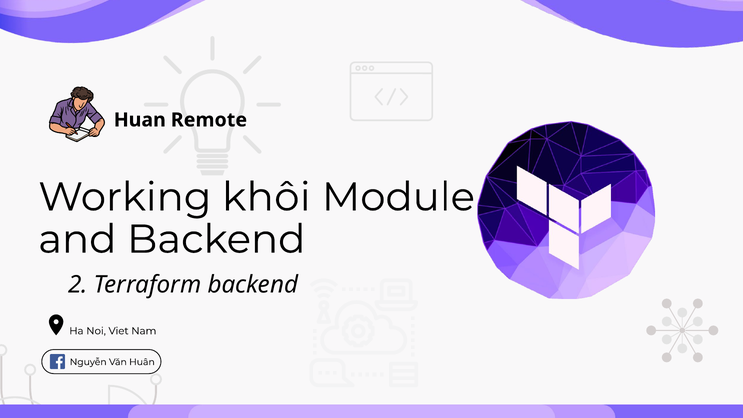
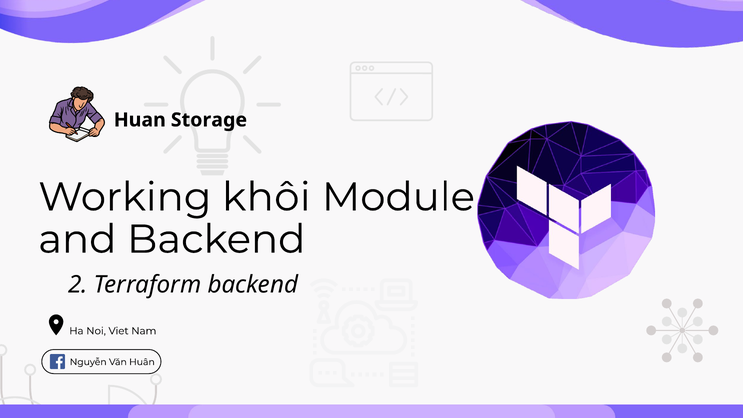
Remote: Remote -> Storage (209, 120)
